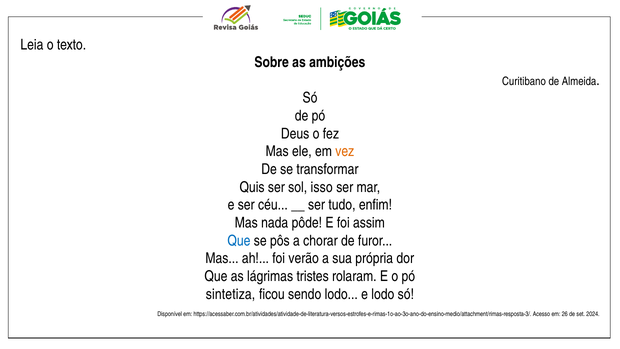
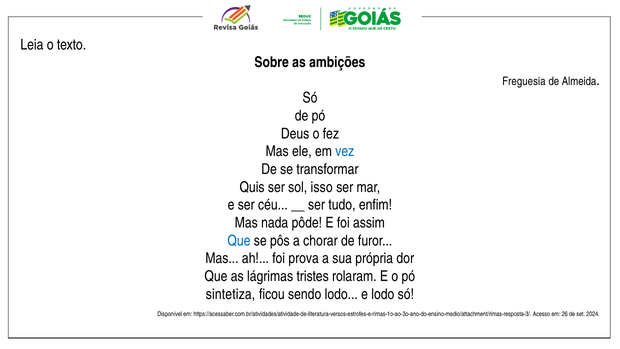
Curitibano: Curitibano -> Freguesia (524, 81)
vez colour: orange -> blue (345, 151)
verão: verão -> prova (304, 258)
